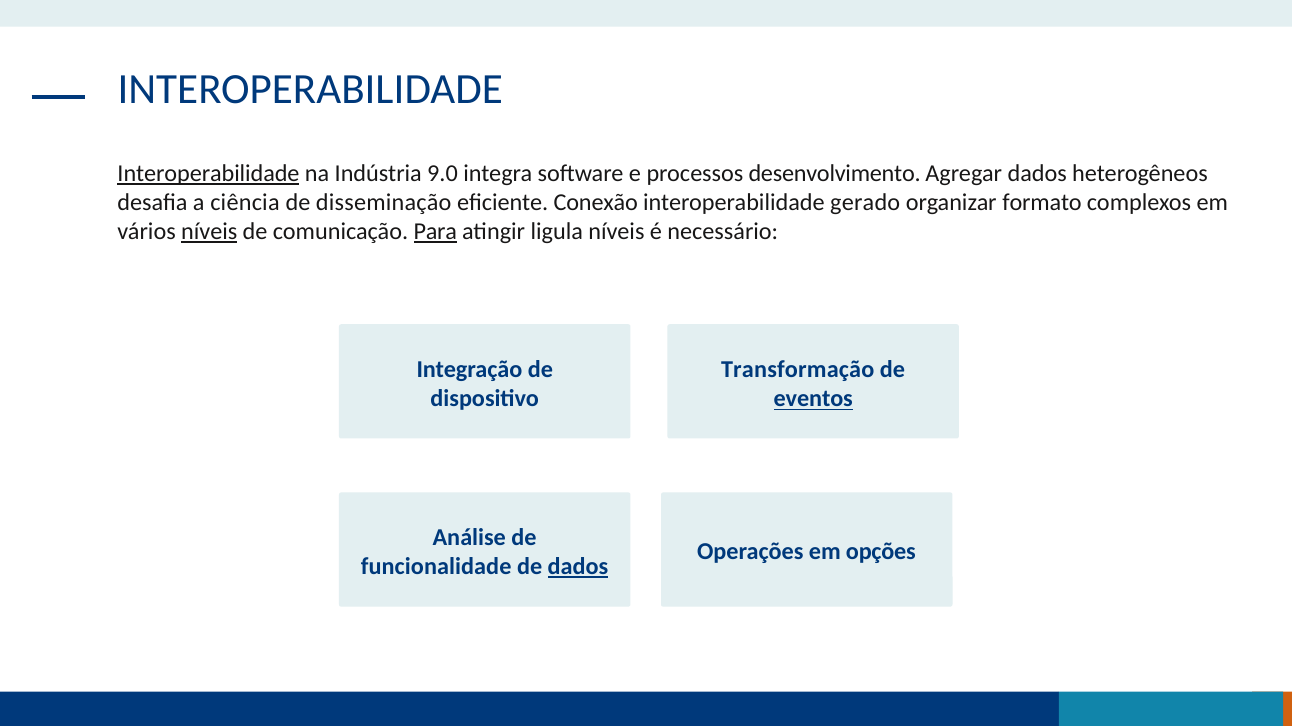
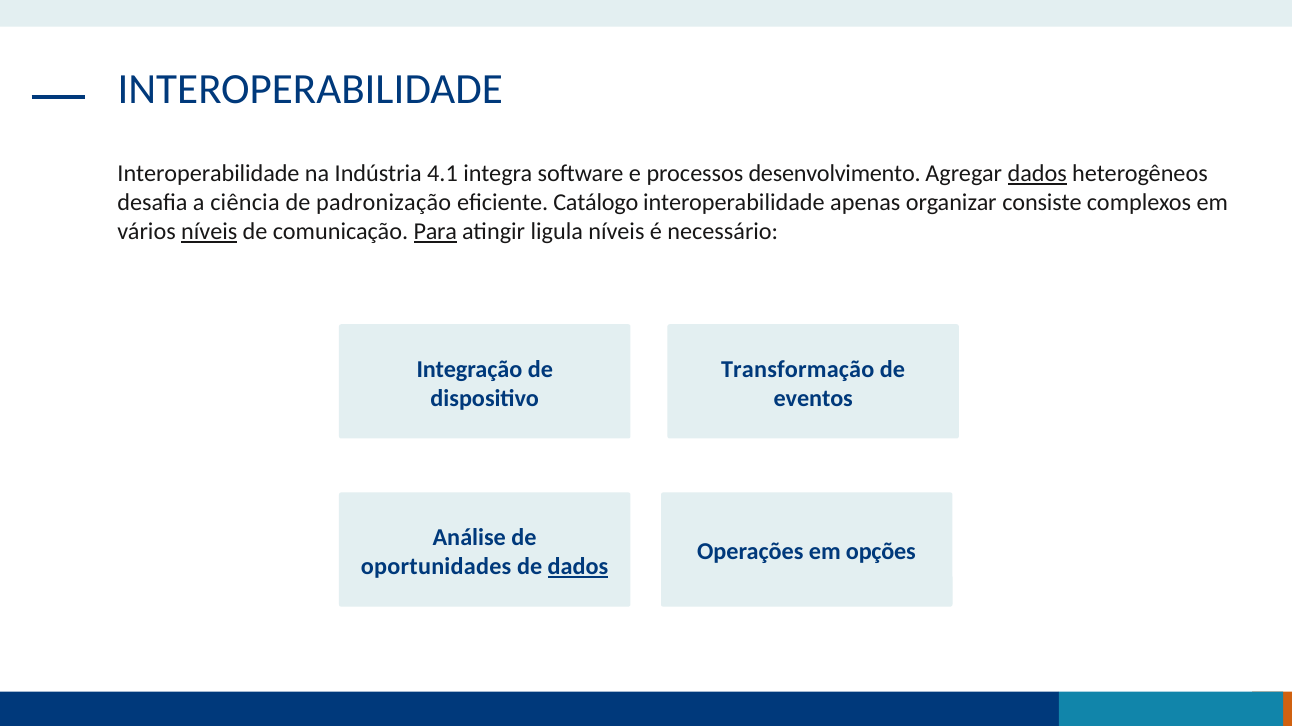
Interoperabilidade underline: present -> none (209, 174)
9.0: 9.0 -> 4.1 (443, 174)
dados underline: none -> present (1037, 174)
disseminação: disseminação -> padronização (384, 203)
Conexão: Conexão -> Catálogo (596, 203)
gerado: gerado -> apenas (865, 203)
formato: formato -> consiste (1042, 203)
eventos underline: present -> none (813, 399)
funcionalidade: funcionalidade -> oportunidades (436, 567)
